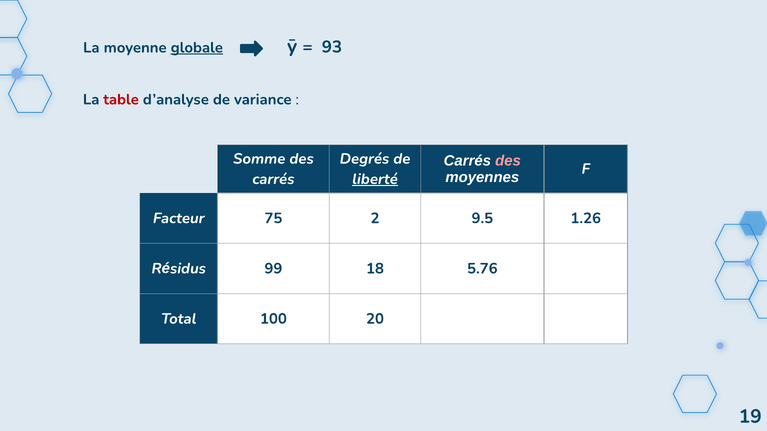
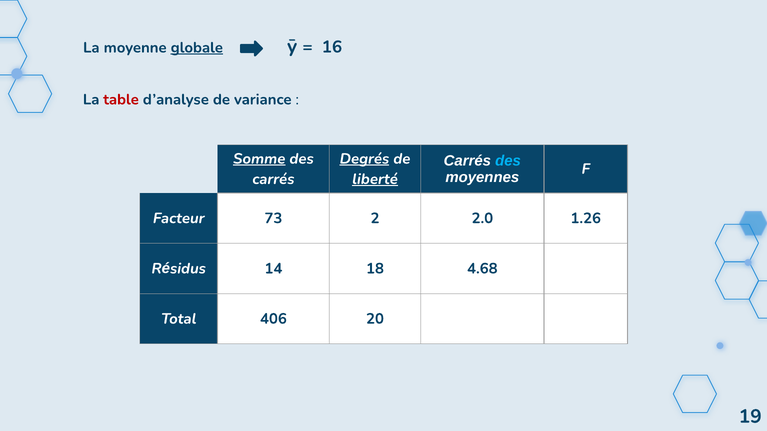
93: 93 -> 16 (332, 47)
Somme underline: none -> present (259, 159)
Degrés underline: none -> present (364, 159)
des colour: pink -> light blue (508, 161)
75: 75 -> 73 (273, 218)
9.5: 9.5 -> 2.0 (482, 218)
99: 99 -> 14 (273, 269)
5.76: 5.76 -> 4.68 (482, 269)
100: 100 -> 406 (273, 319)
